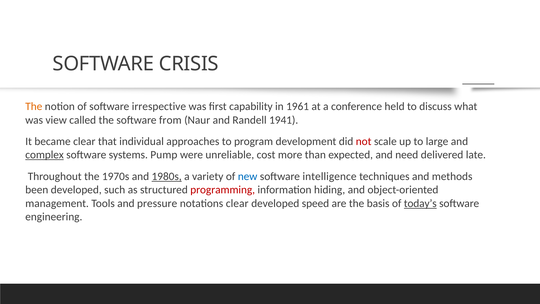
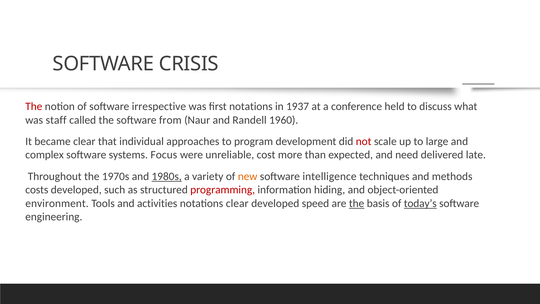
The colour: orange -> red (34, 106)
first capability: capability -> notations (251, 106)
1961: 1961 -> 1937 (298, 106)
view: view -> staff (56, 120)
1941: 1941 -> 1960 (284, 120)
complex underline: present -> none (45, 155)
Pump: Pump -> Focus (164, 155)
new colour: blue -> orange (248, 176)
been: been -> costs (37, 190)
management: management -> environment (57, 203)
pressure: pressure -> activities (157, 203)
the underline: none -> present (357, 203)
